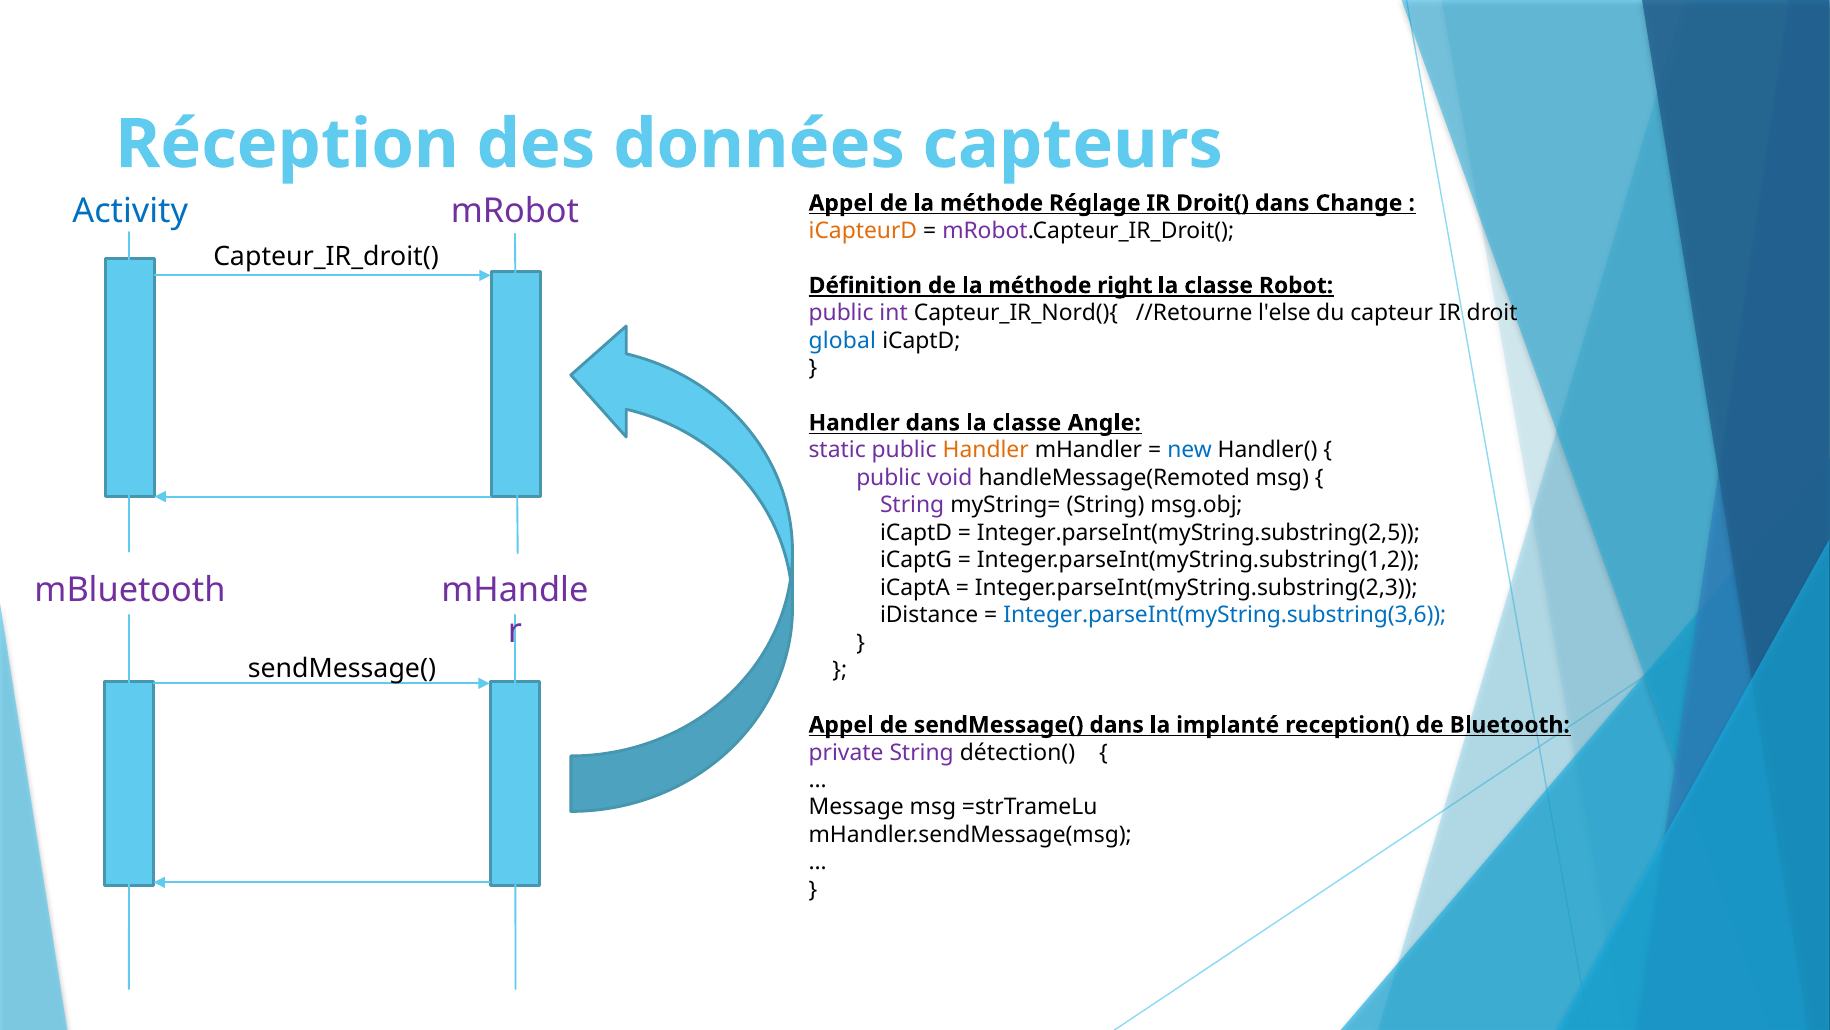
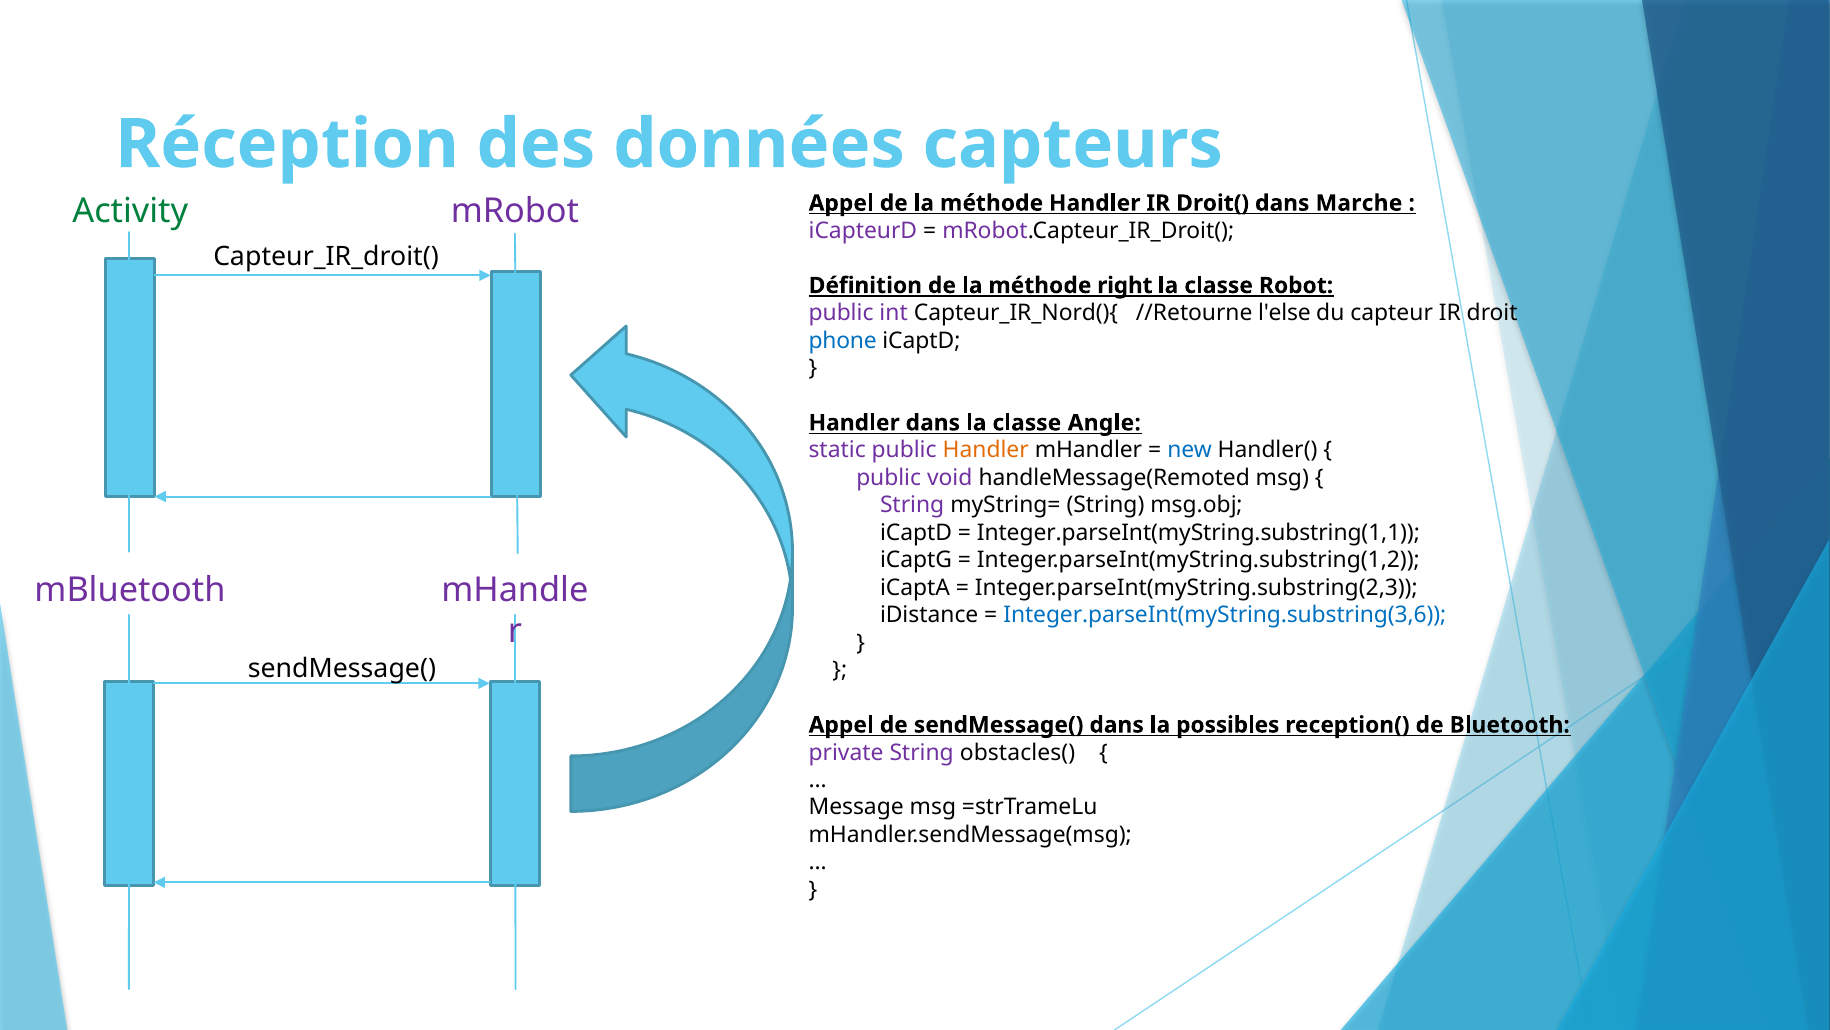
méthode Réglage: Réglage -> Handler (1095, 203)
Change: Change -> Marche (1359, 203)
Activity colour: blue -> green (130, 211)
iCapteurD colour: orange -> purple (863, 230)
global: global -> phone (843, 340)
Integer.parseInt(myString.substring(2,5: Integer.parseInt(myString.substring(2,5 -> Integer.parseInt(myString.substring(1,1 (1198, 532)
implanté: implanté -> possibles (1228, 725)
détection(: détection( -> obstacles( (1018, 752)
